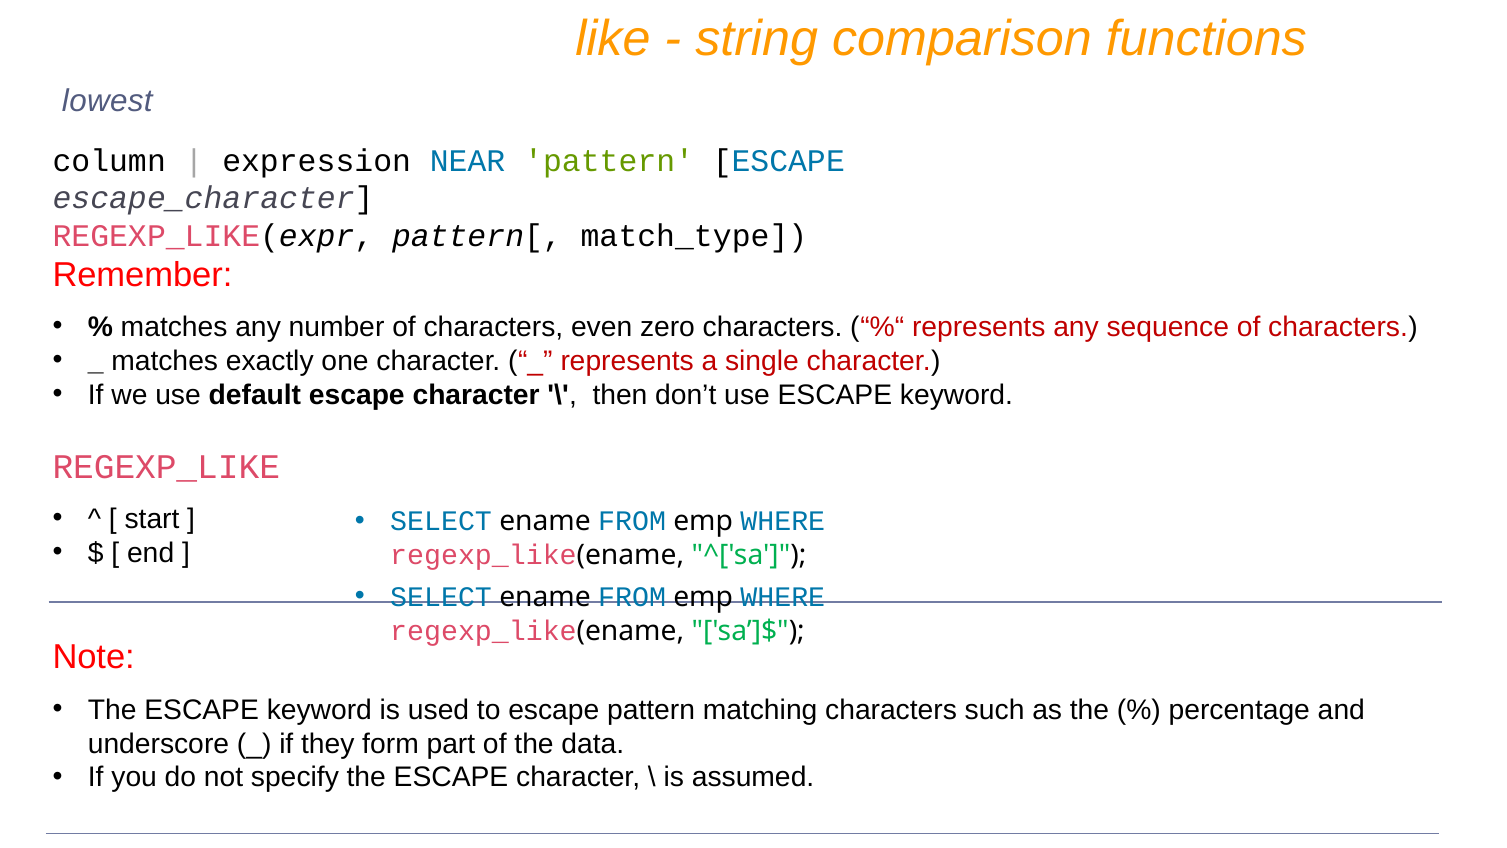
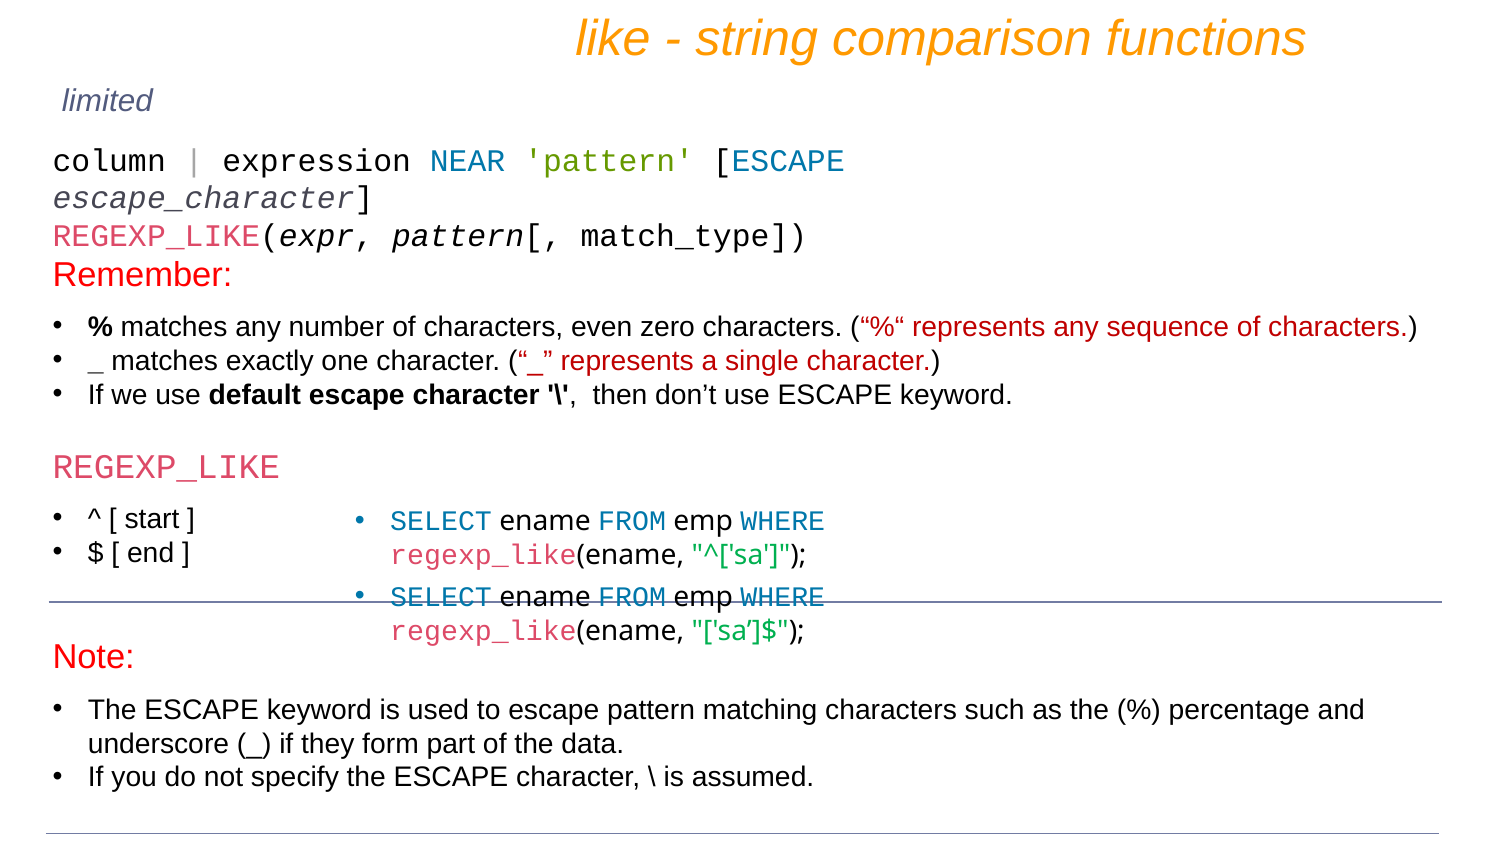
lowest: lowest -> limited (107, 101)
